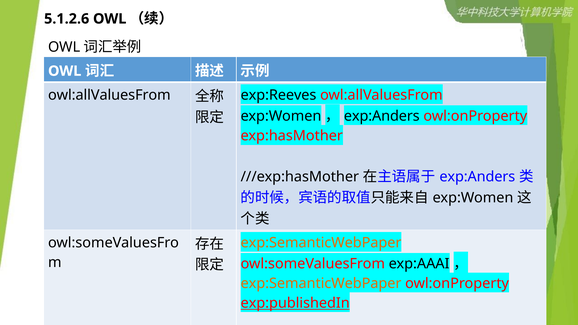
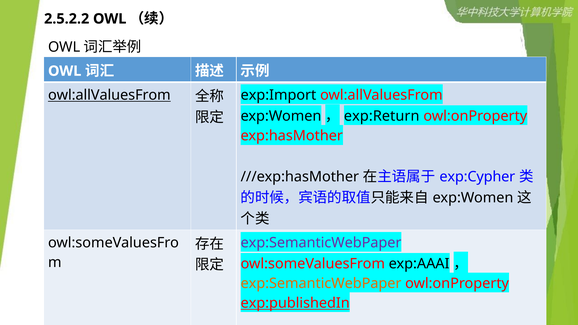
5.1.2.6: 5.1.2.6 -> 2.5.2.2 (67, 19)
owl:allValuesFrom underline: none -> present (109, 95)
exp:Reeves: exp:Reeves -> exp:Import (278, 95)
exp:Anders: exp:Anders -> exp:Return (382, 116)
exp:Anders: exp:Anders -> exp:Cypher (477, 177)
exp:SemanticWebPaper colour: orange -> purple (321, 243)
